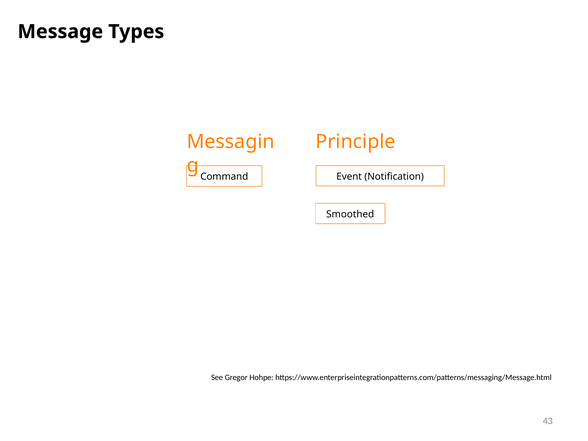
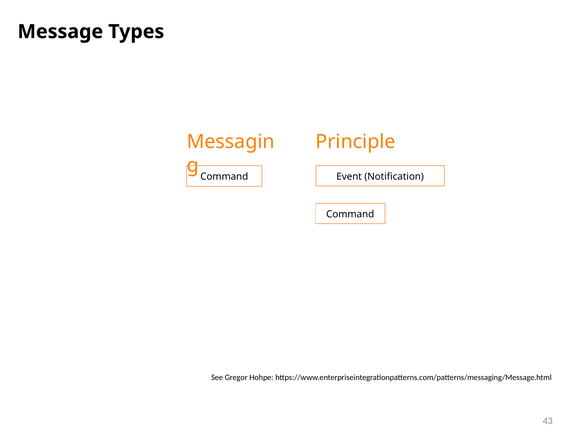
Smoothed: Smoothed -> Command (350, 214)
